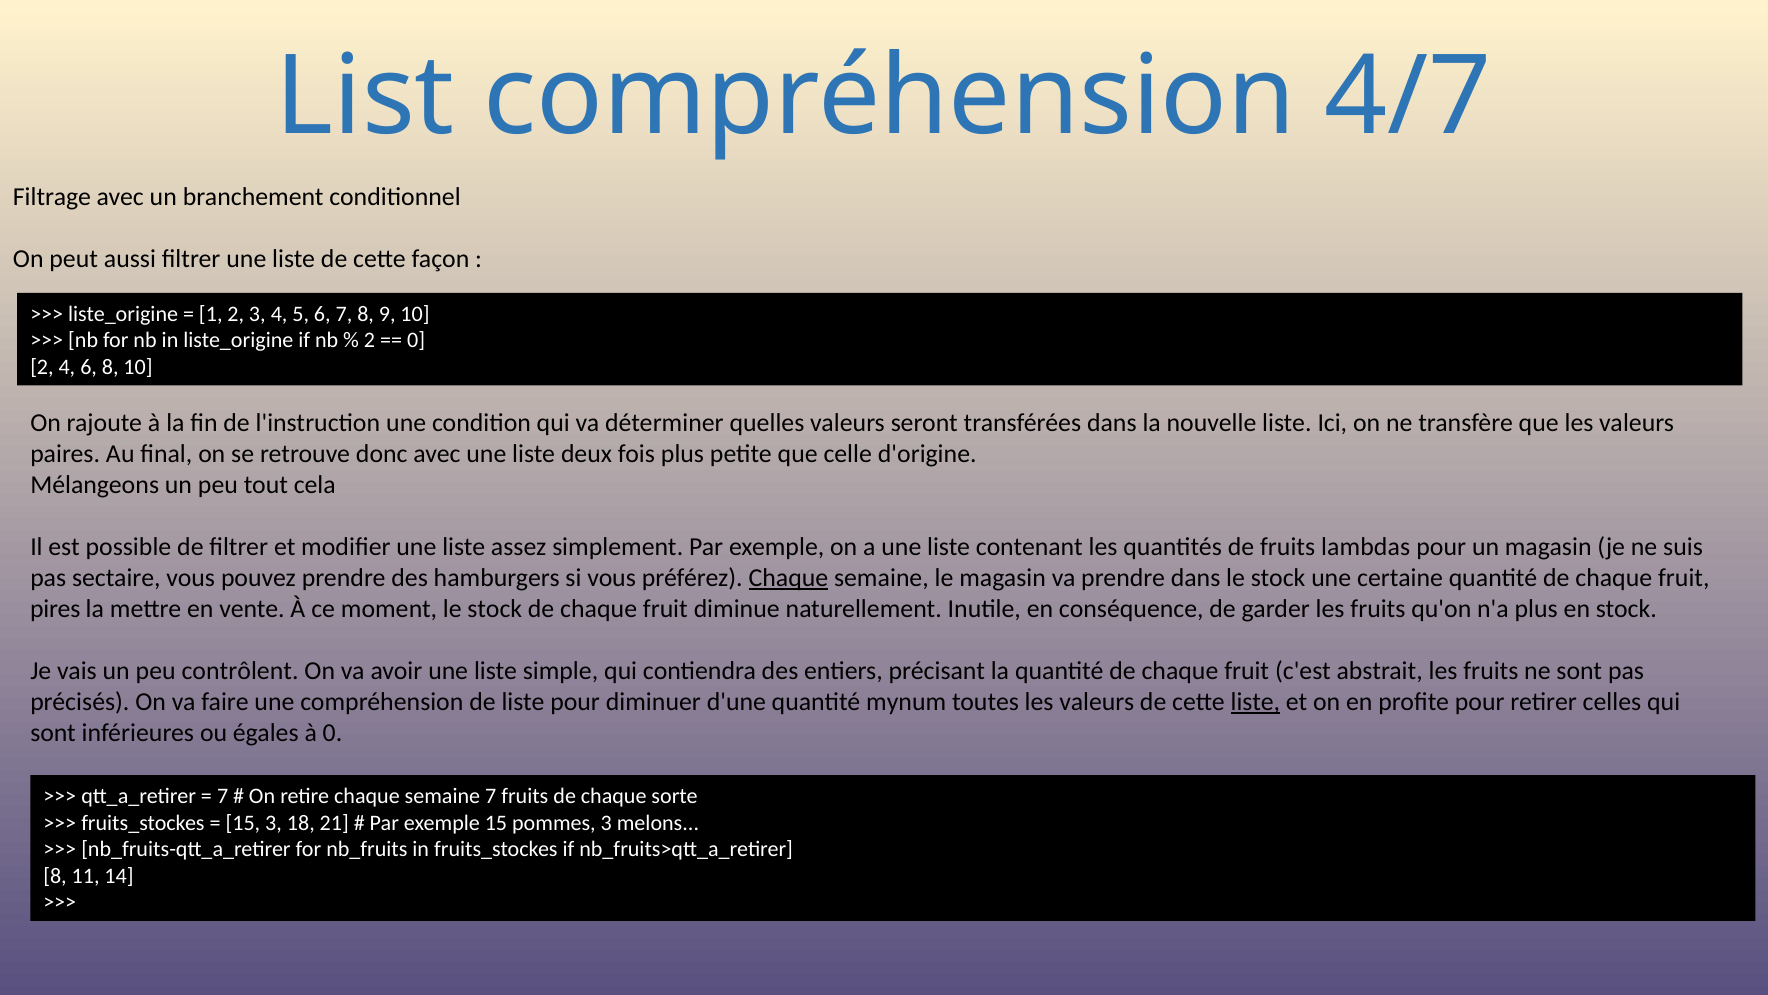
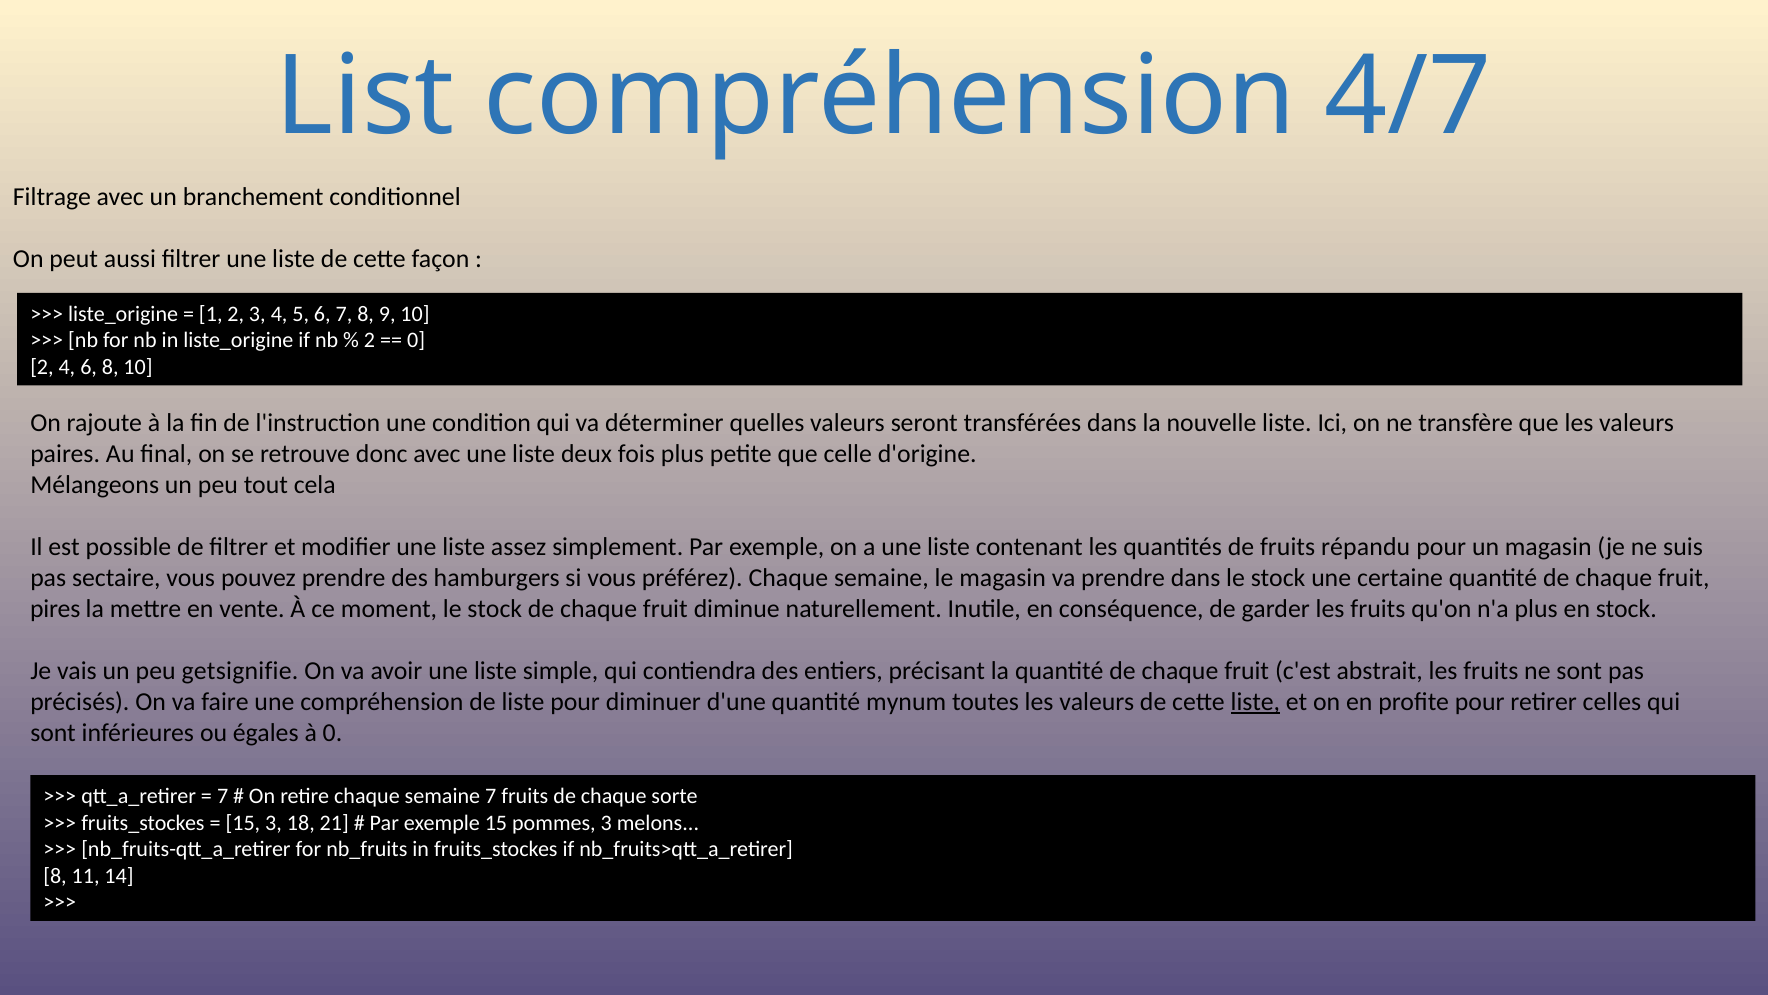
lambdas: lambdas -> répandu (1366, 547)
Chaque underline: present -> none (788, 578)
contrôlent: contrôlent -> getsignifie (240, 671)
